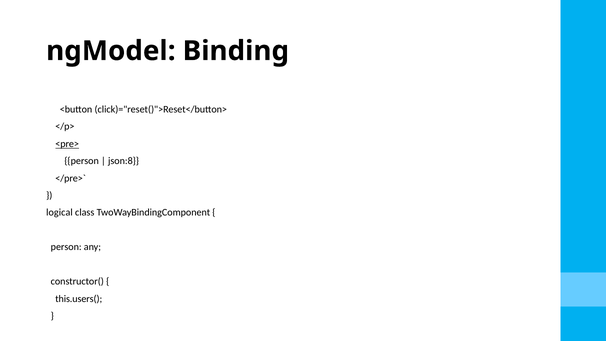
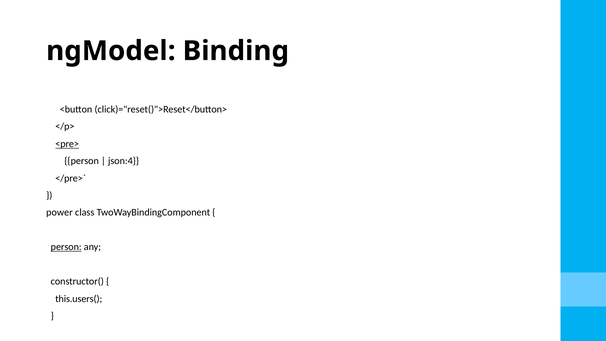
json:8: json:8 -> json:4 (124, 161)
logical: logical -> power (60, 213)
person underline: none -> present (66, 247)
